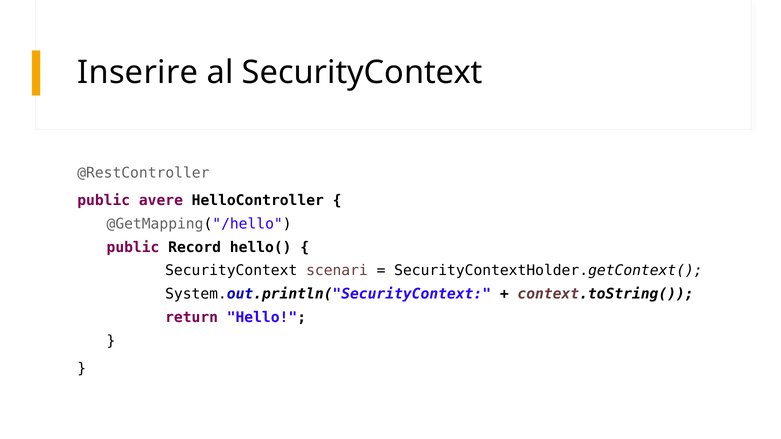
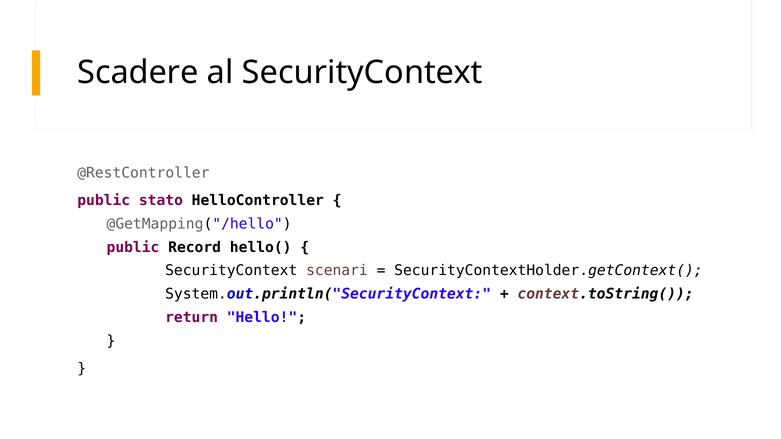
Inserire: Inserire -> Scadere (138, 73)
avere: avere -> stato (161, 201)
